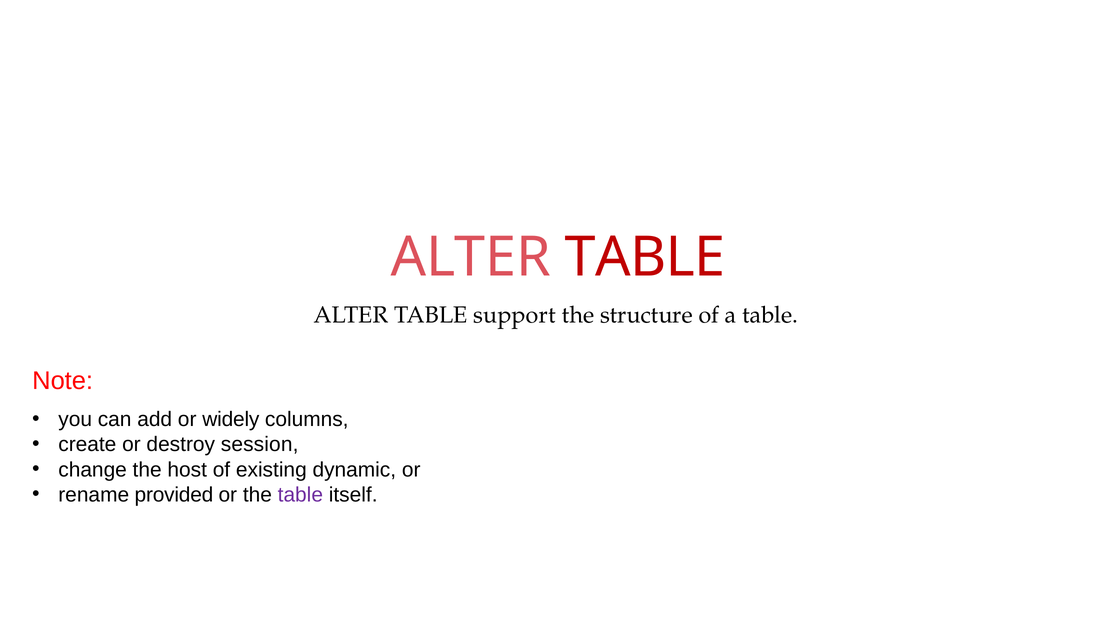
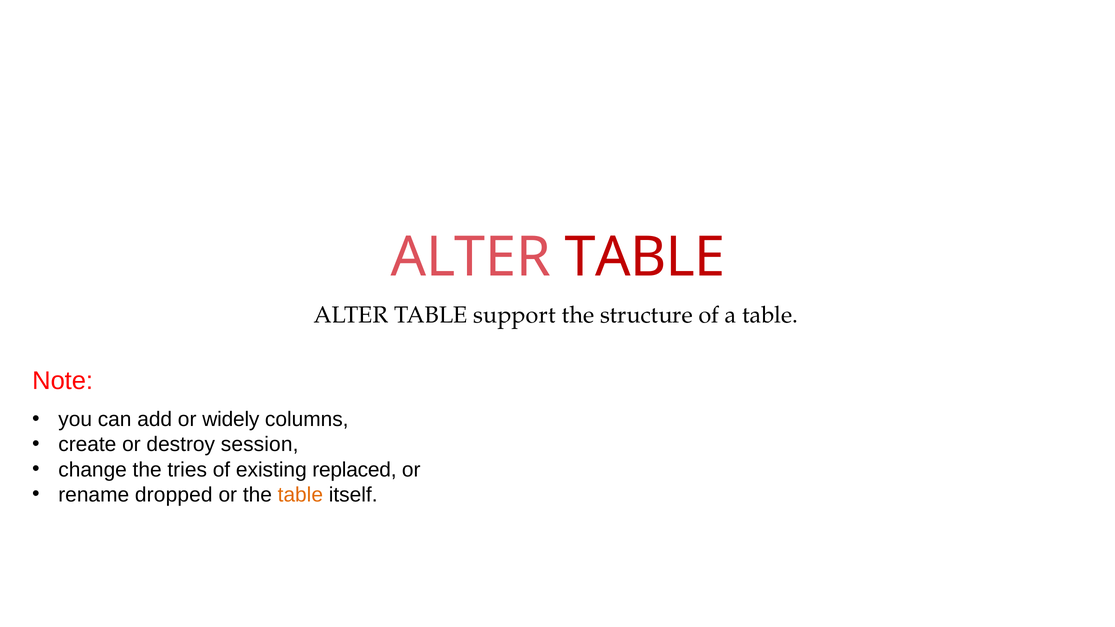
host: host -> tries (187, 470)
dynamic: dynamic -> replaced (354, 470)
provided: provided -> dropped (174, 495)
table colour: purple -> orange (300, 495)
